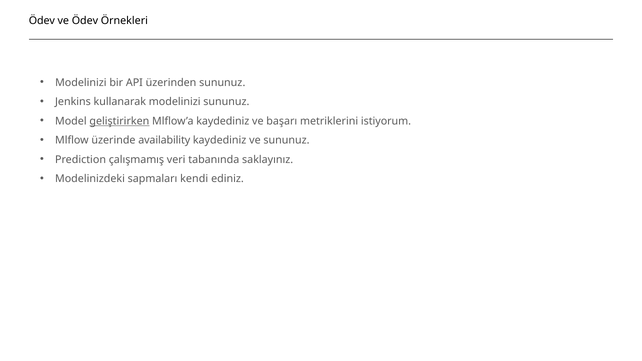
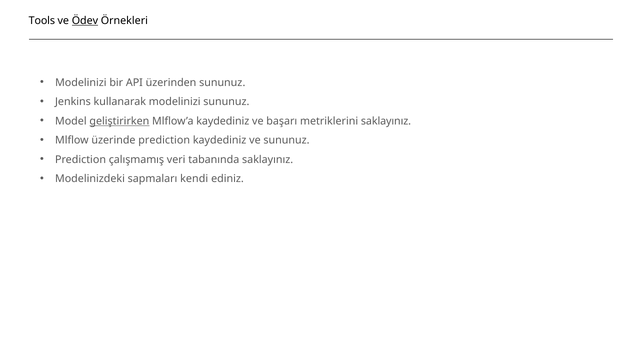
Ödev: Ödev -> Tools (42, 21)
Ödev underline: none -> present (85, 21)
metriklerini istiyorum: istiyorum -> saklayınız (386, 121)
üzerinde availability: availability -> prediction (164, 140)
